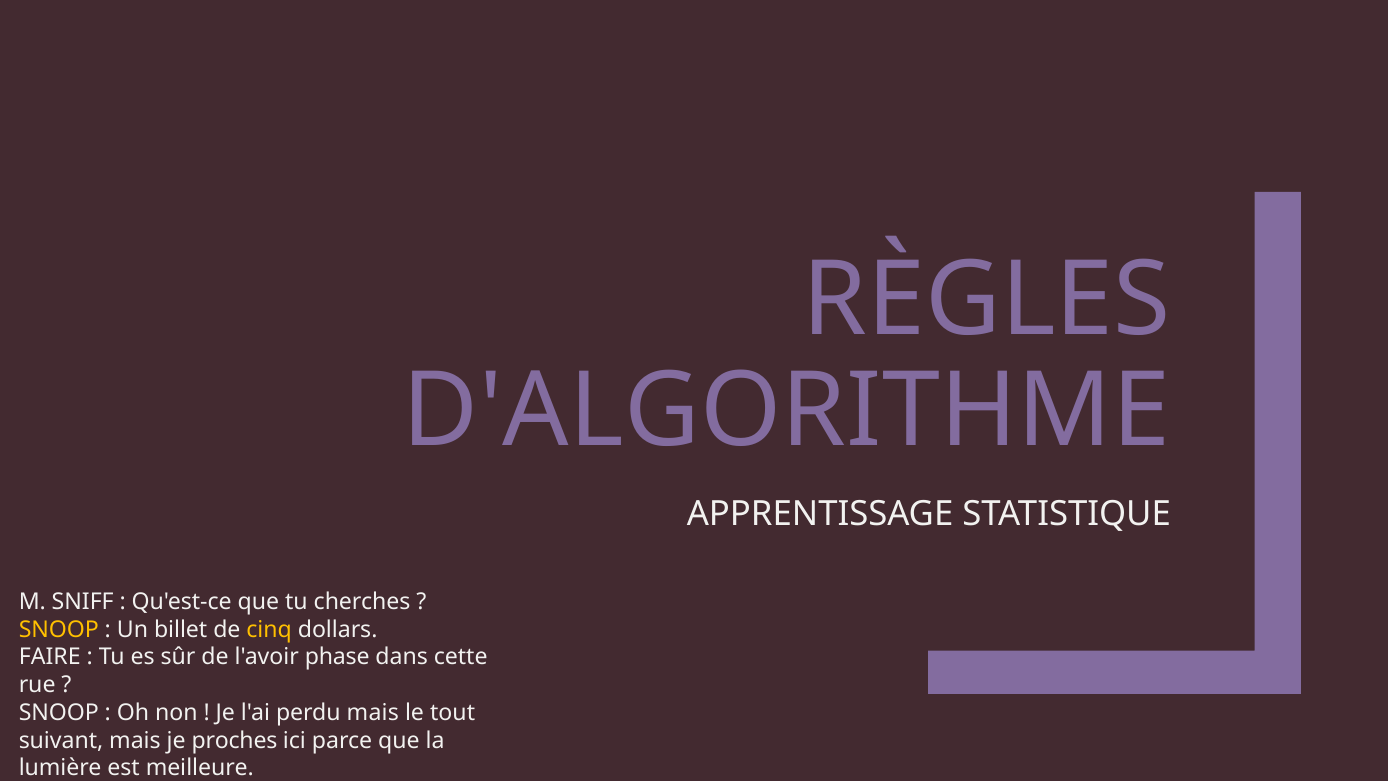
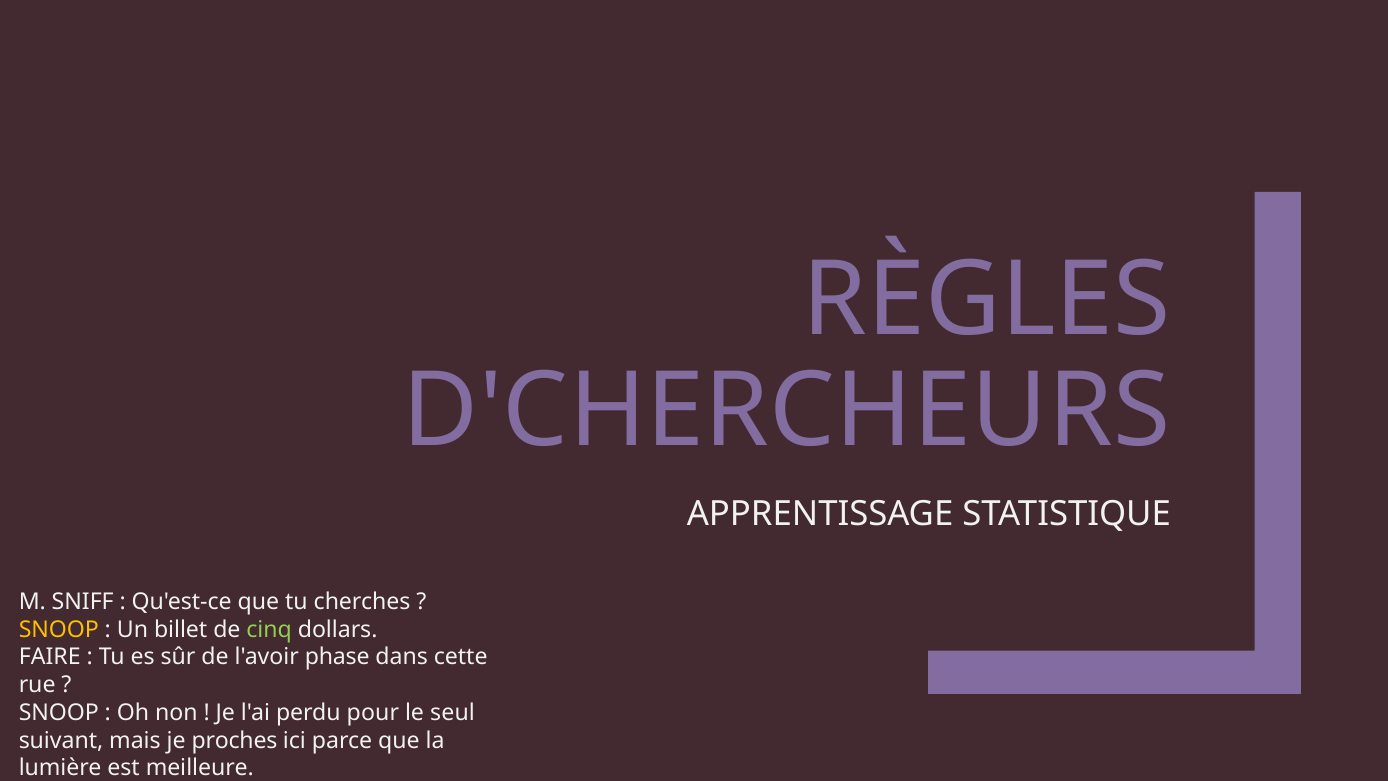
D'ALGORITHME: D'ALGORITHME -> D'CHERCHEURS (787, 411)
cinq colour: yellow -> light green (269, 629)
perdu mais: mais -> pour (373, 713)
tout: tout -> seul (452, 713)
